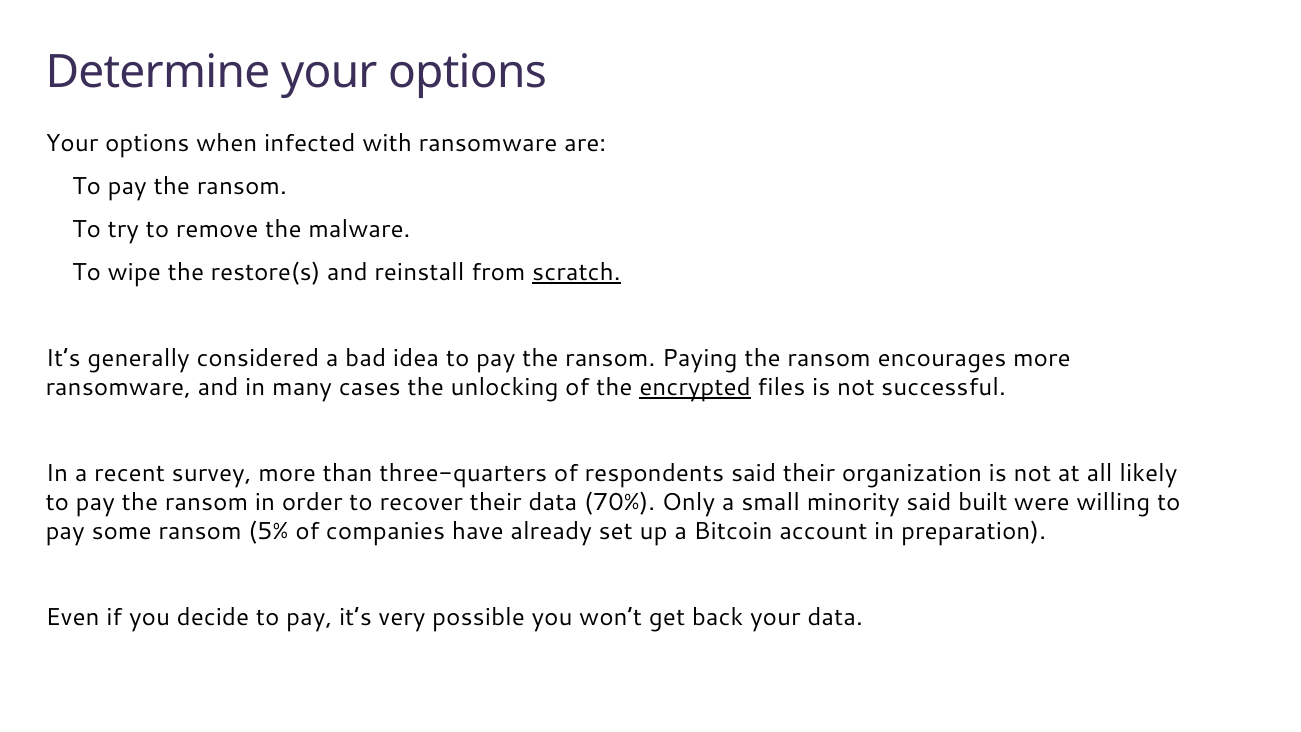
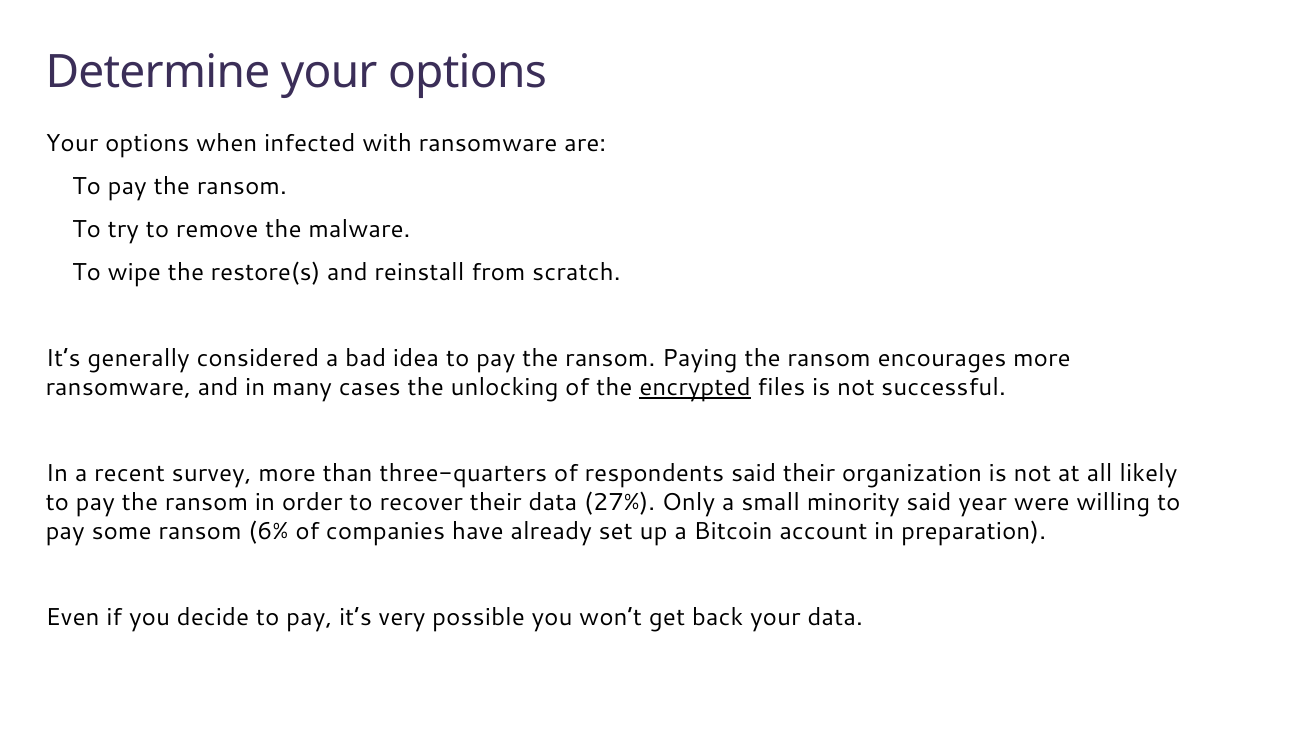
scratch underline: present -> none (576, 272)
70%: 70% -> 27% (620, 502)
built: built -> year (983, 502)
5%: 5% -> 6% (268, 531)
